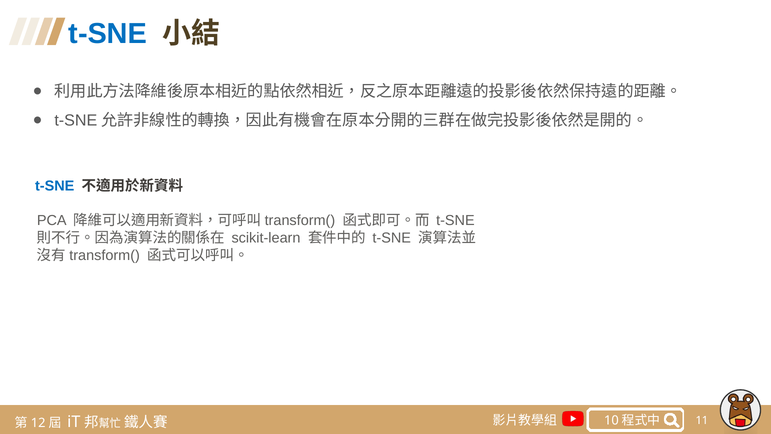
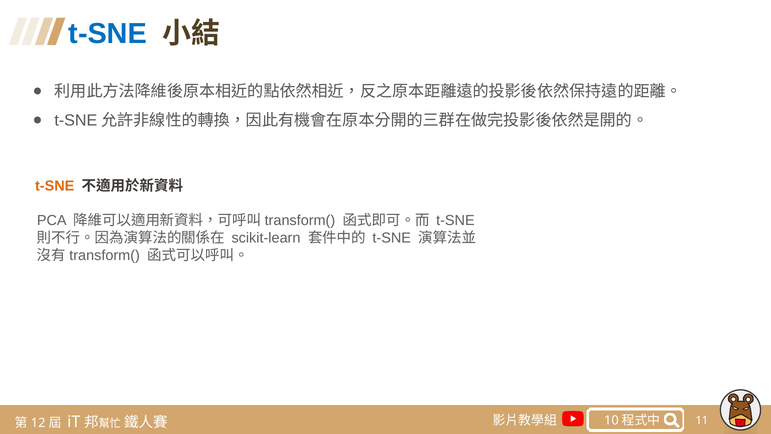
t-SNE colour: blue -> orange (55, 186)
